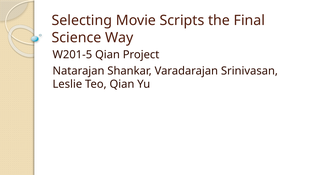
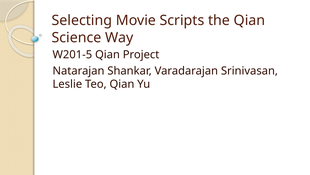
the Final: Final -> Qian (249, 20)
